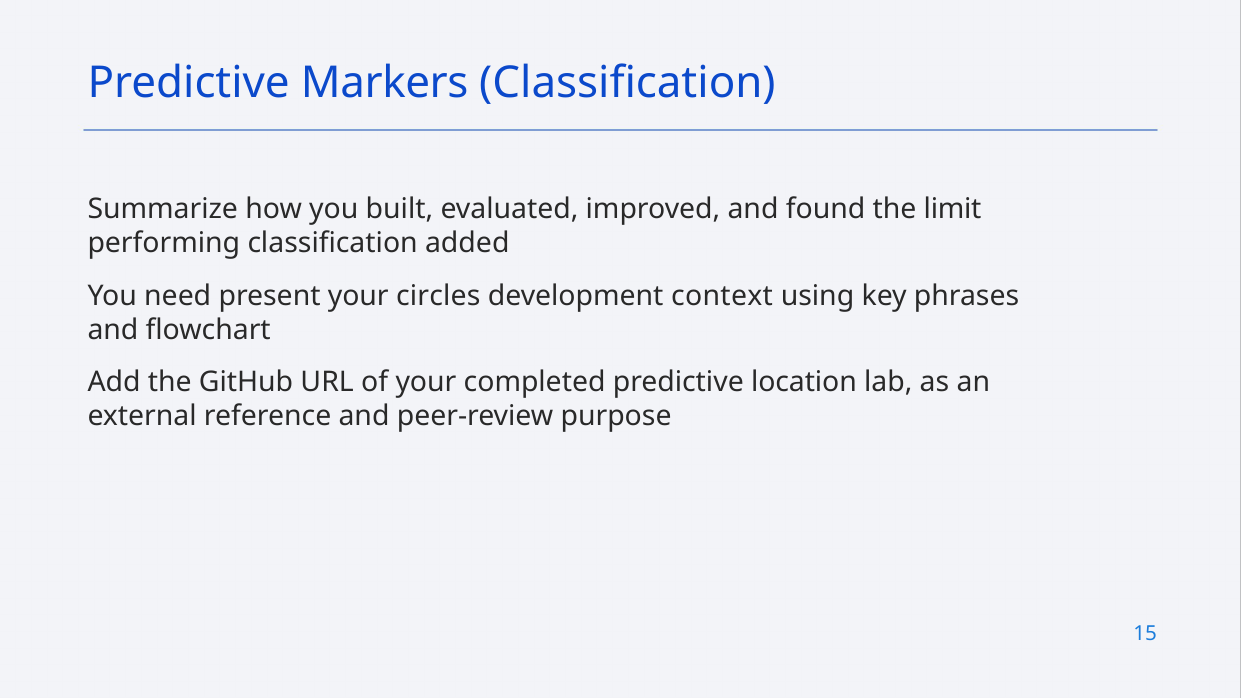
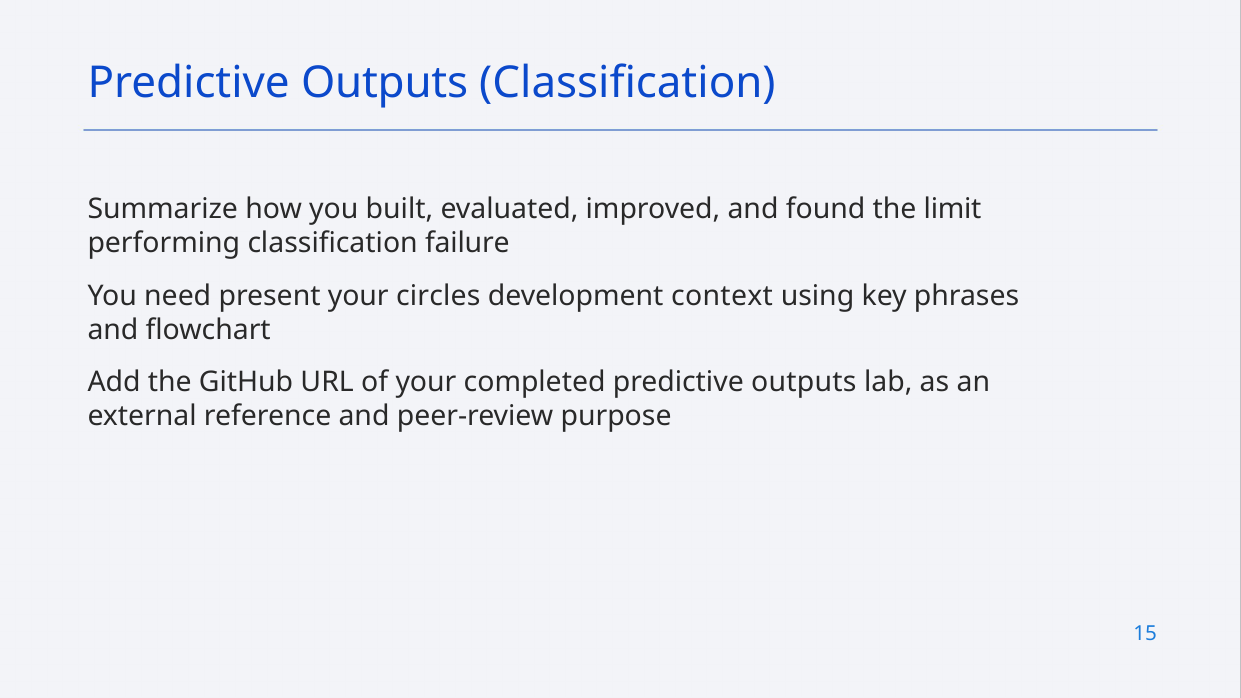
Markers: Markers -> Outputs (385, 83)
added: added -> failure (467, 243)
completed predictive location: location -> outputs (804, 382)
